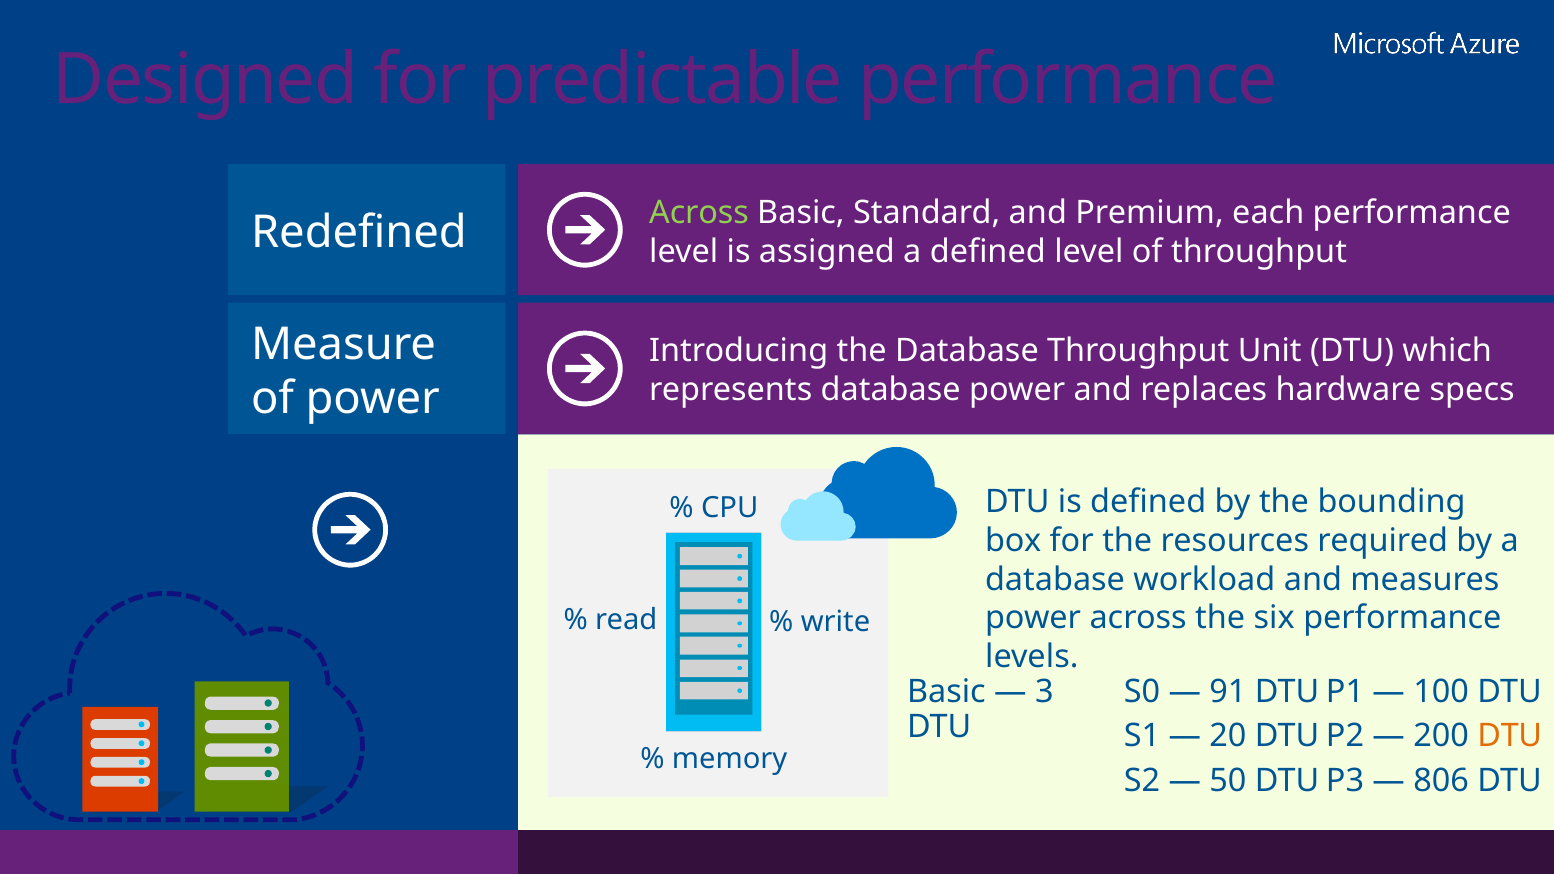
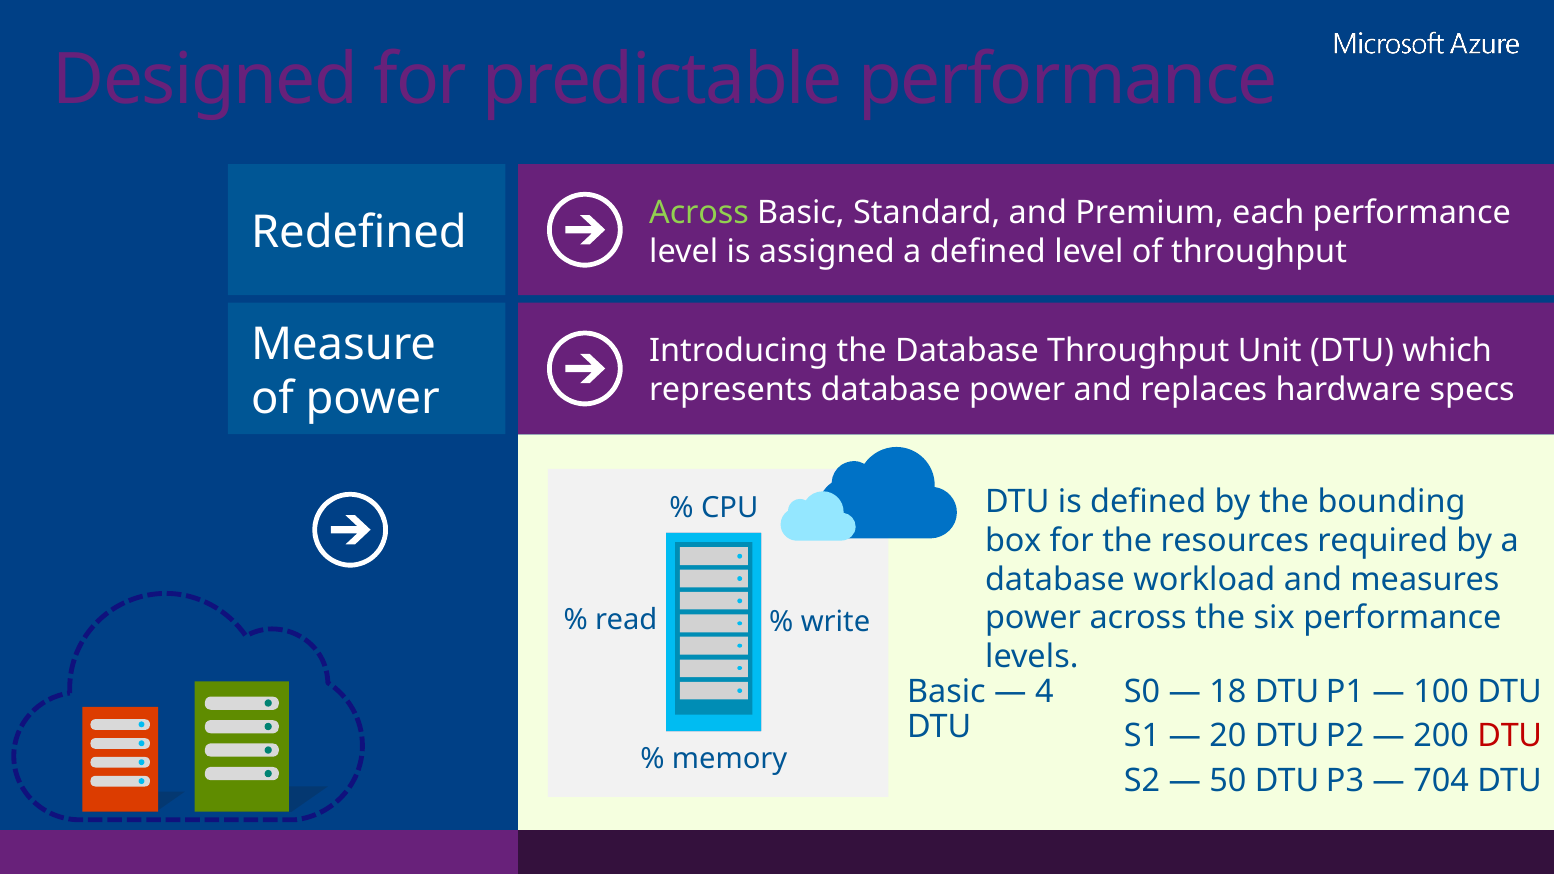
3: 3 -> 4 (1044, 692)
91: 91 -> 18 (1228, 692)
DTU colour: orange -> red (1510, 736)
806: 806 -> 704 (1441, 781)
